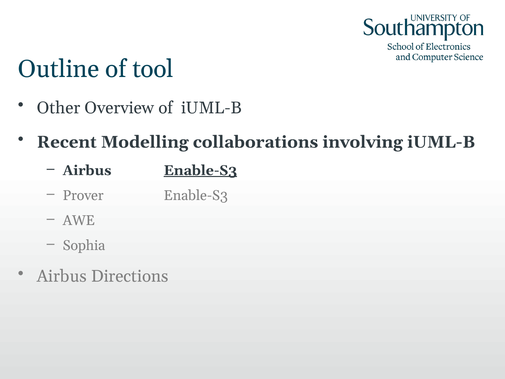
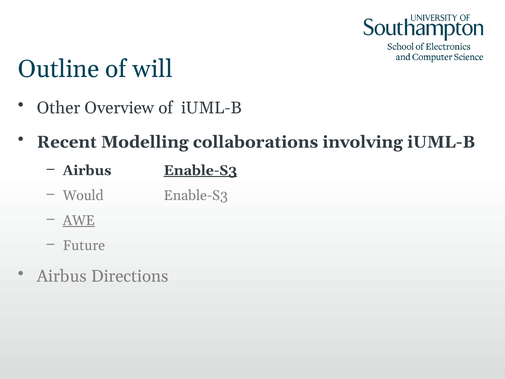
tool: tool -> will (153, 69)
Prover: Prover -> Would (83, 195)
AWE underline: none -> present (79, 220)
Sophia: Sophia -> Future (84, 245)
